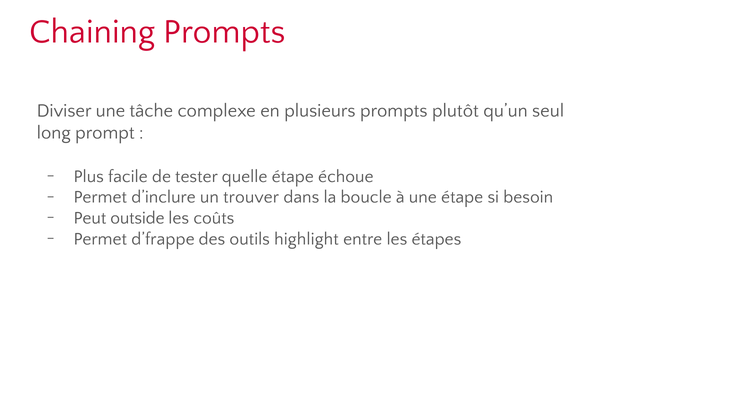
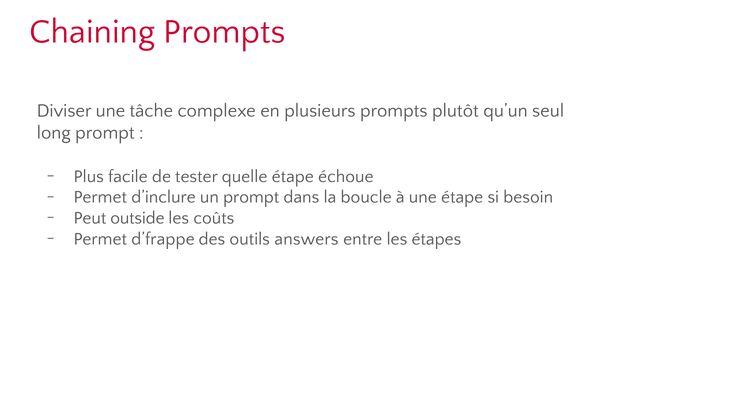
un trouver: trouver -> prompt (251, 197)
highlight: highlight -> answers (306, 239)
